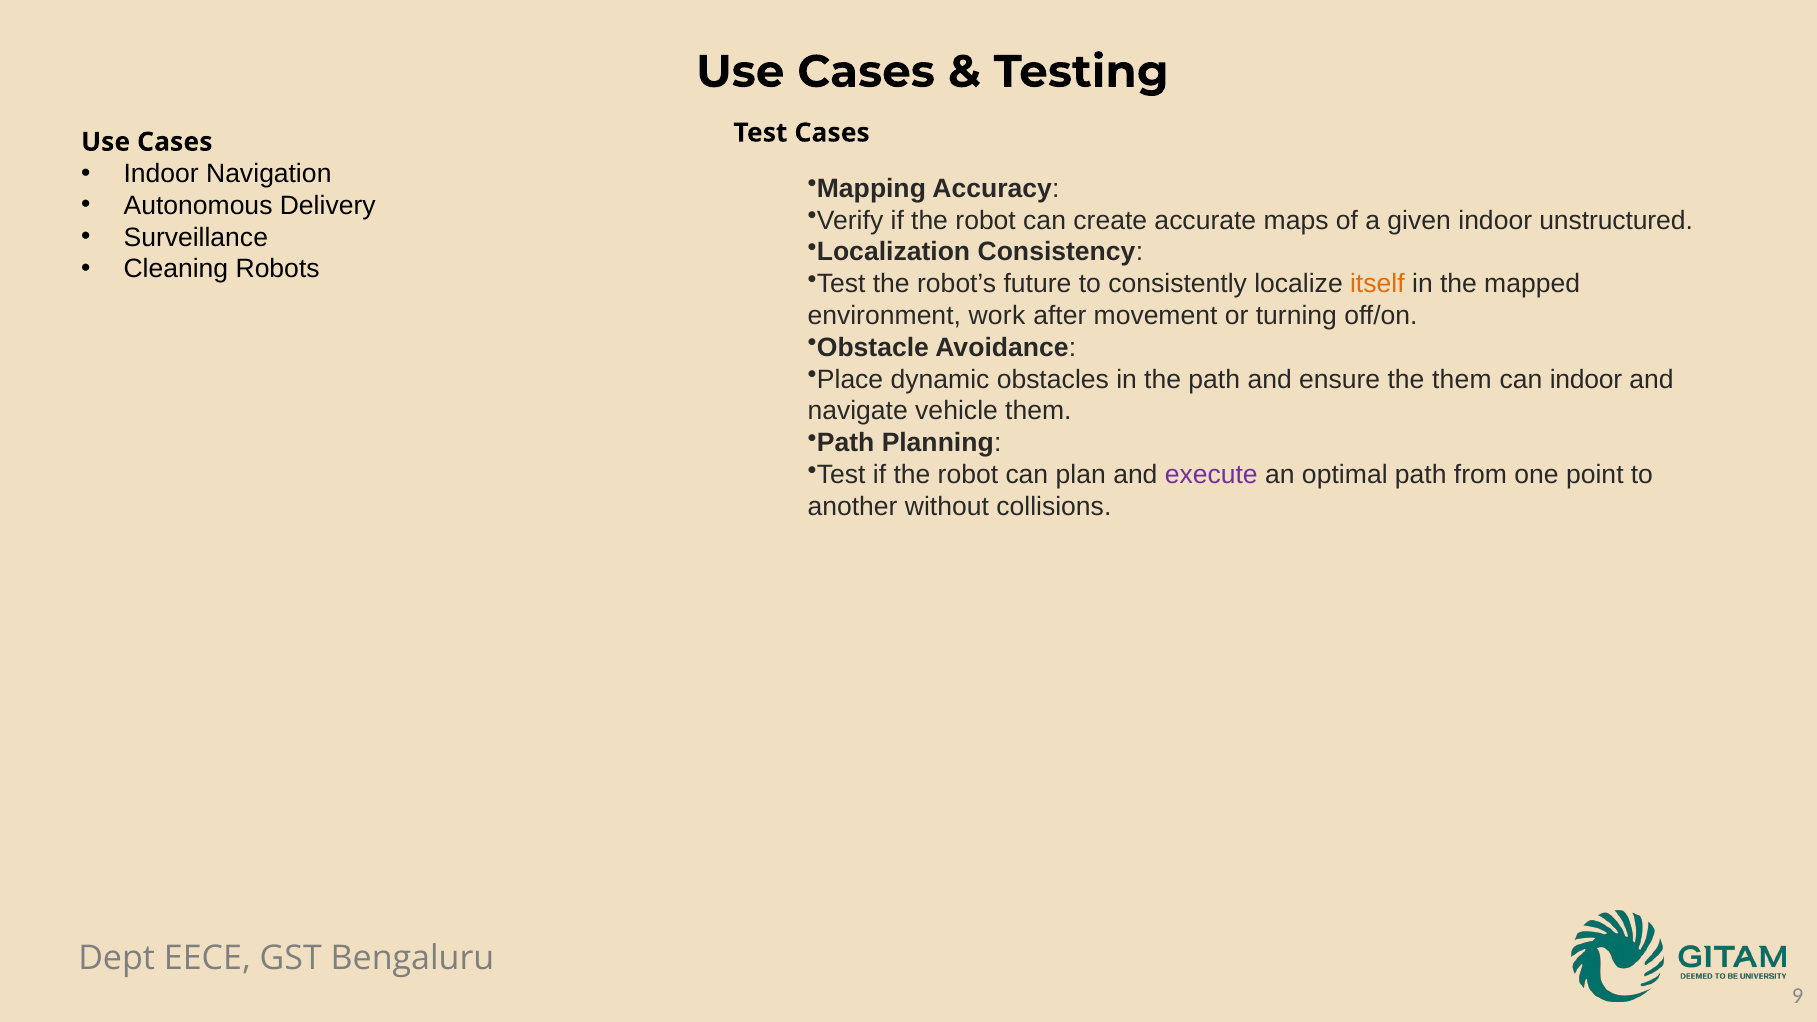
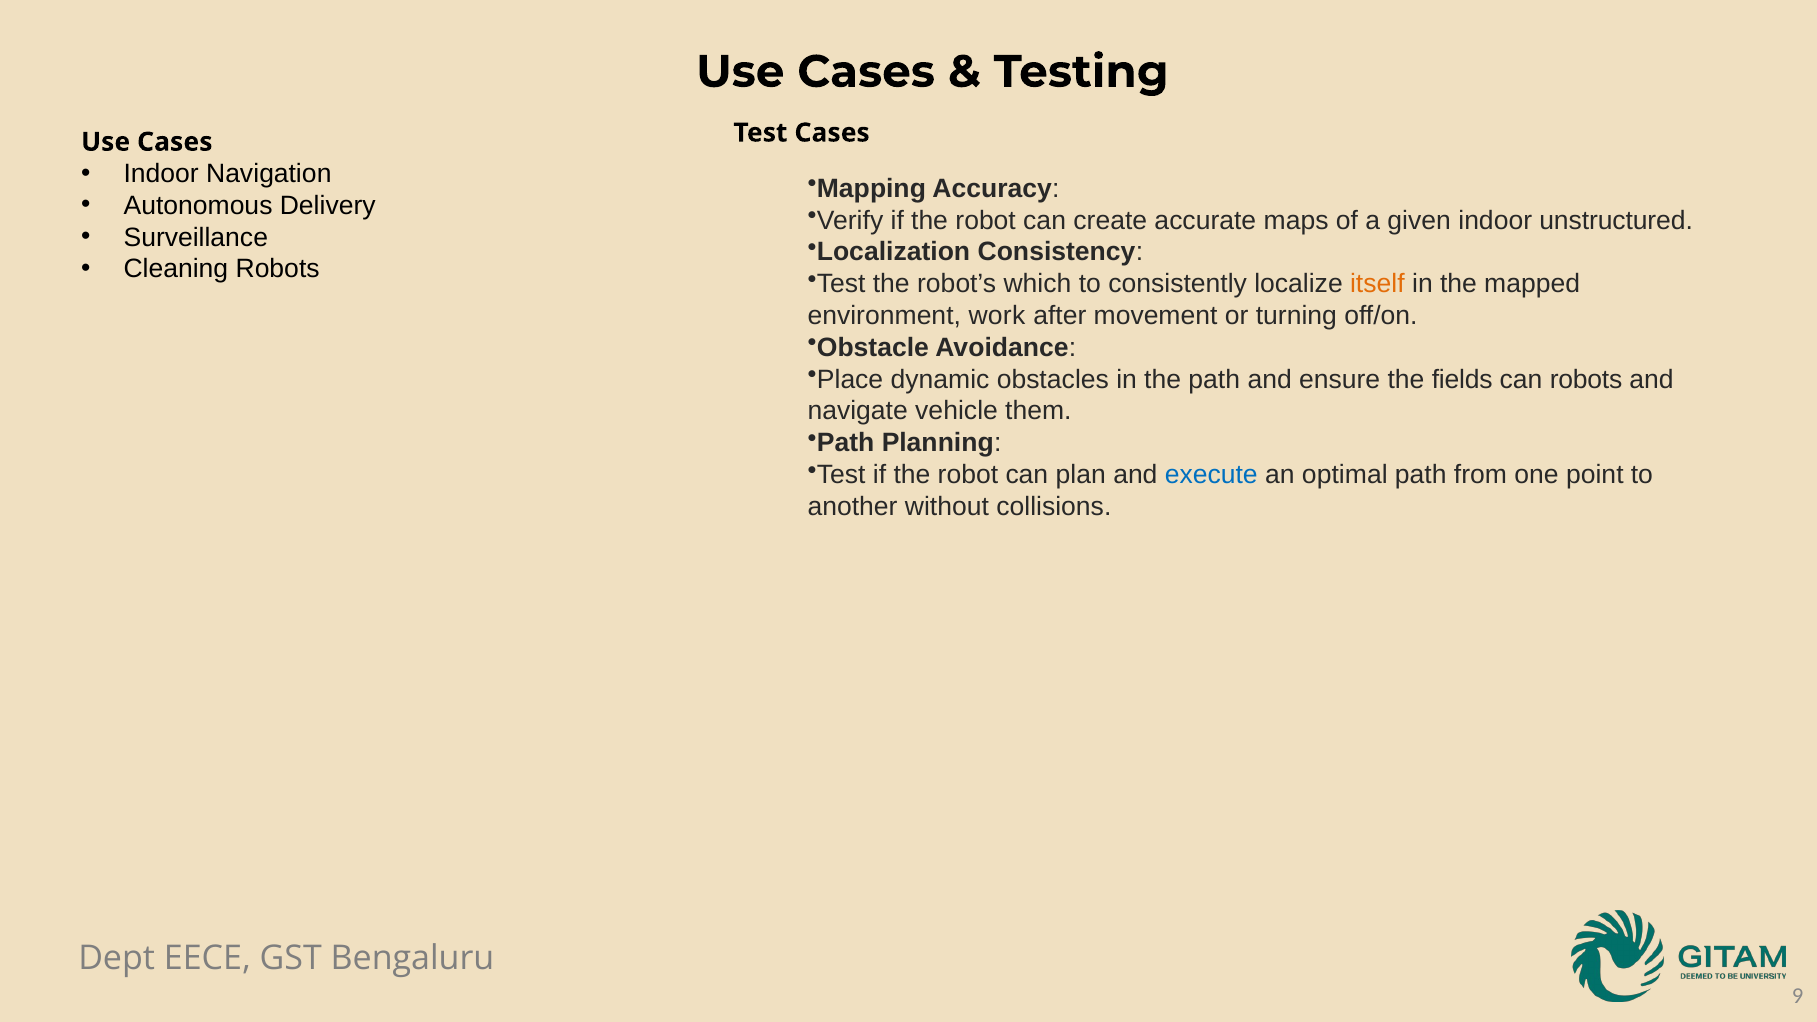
future: future -> which (1037, 284)
the them: them -> fields (1462, 379)
can indoor: indoor -> robots (1586, 379)
execute colour: purple -> blue (1211, 475)
